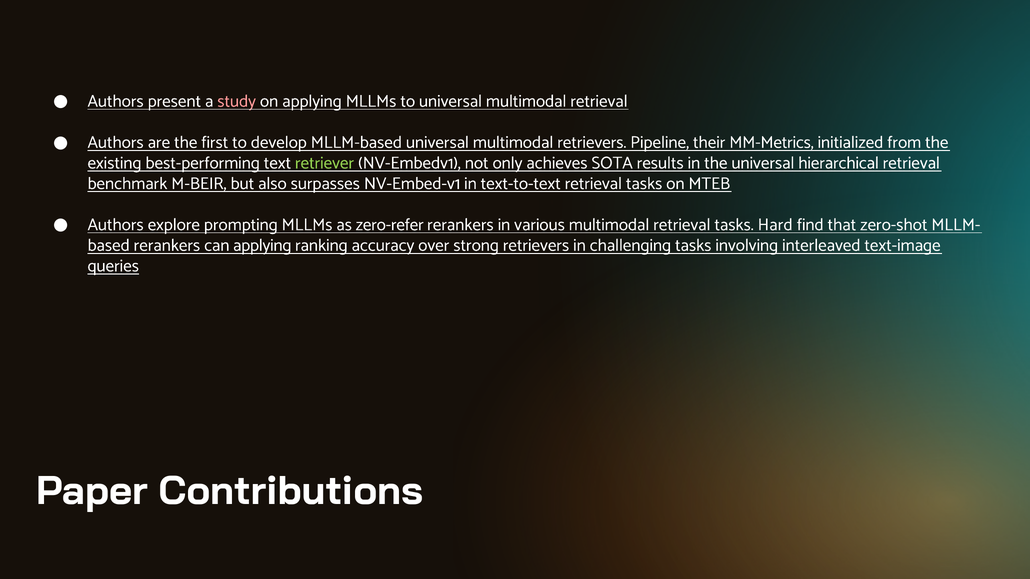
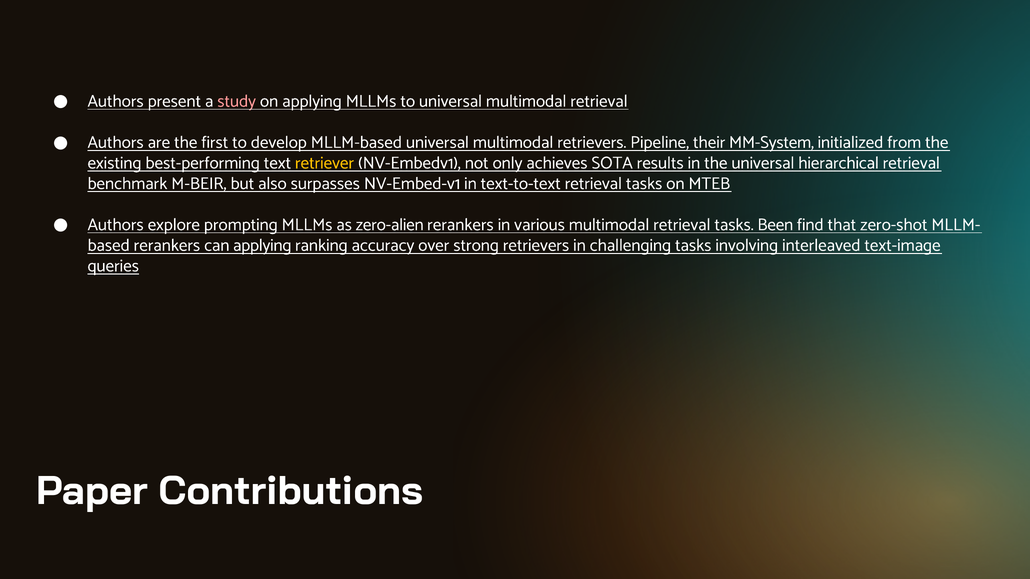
MM-Metrics: MM-Metrics -> MM-System (771, 142)
retriever colour: light green -> yellow (325, 163)
zero-refer: zero-refer -> zero-alien (390, 225)
Hard: Hard -> Been (775, 225)
